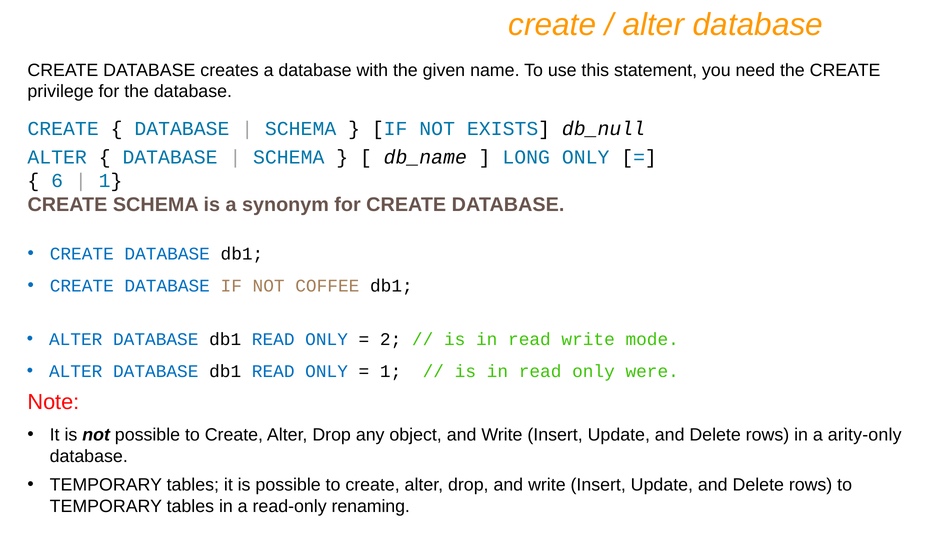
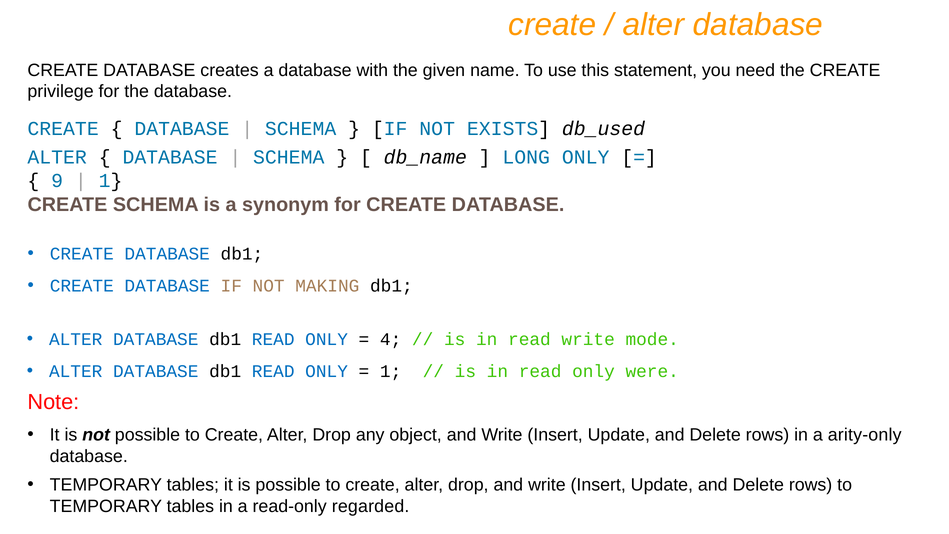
db_null: db_null -> db_used (603, 128)
6: 6 -> 9 (57, 181)
COFFEE: COFFEE -> MAKING (327, 286)
2: 2 -> 4 (391, 339)
renaming: renaming -> regarded (371, 506)
